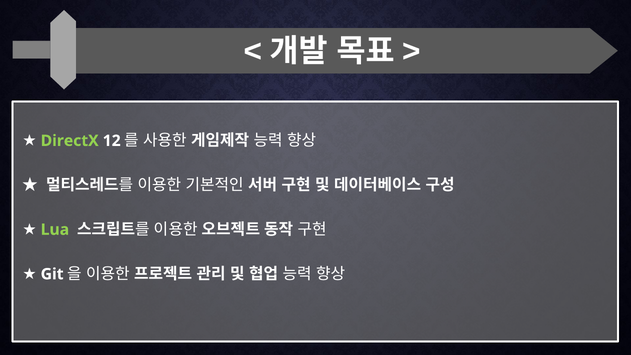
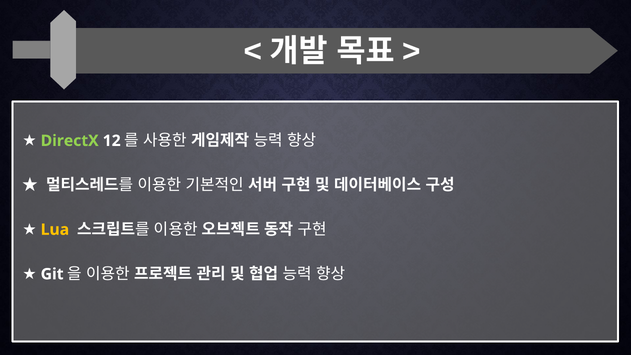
Lua colour: light green -> yellow (55, 230)
